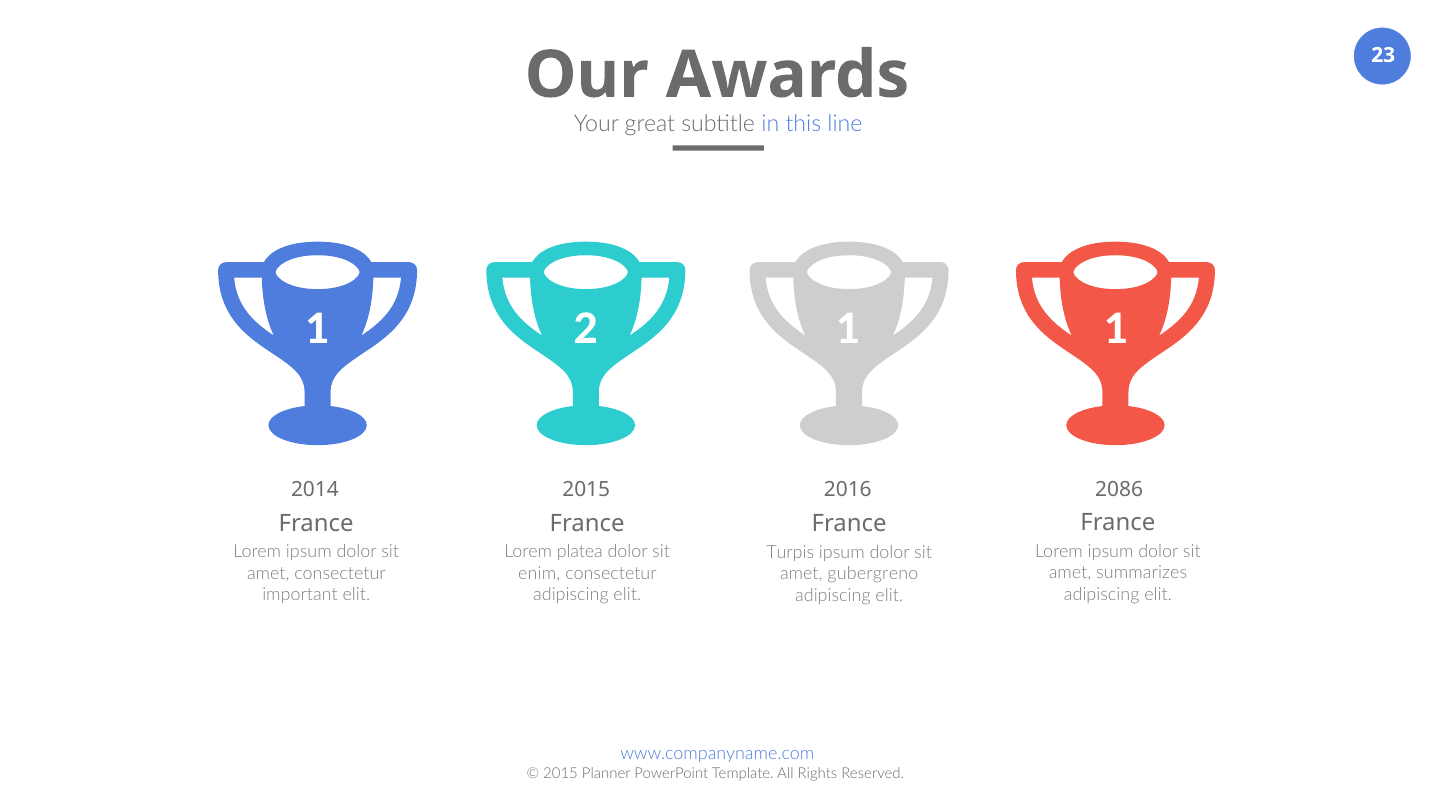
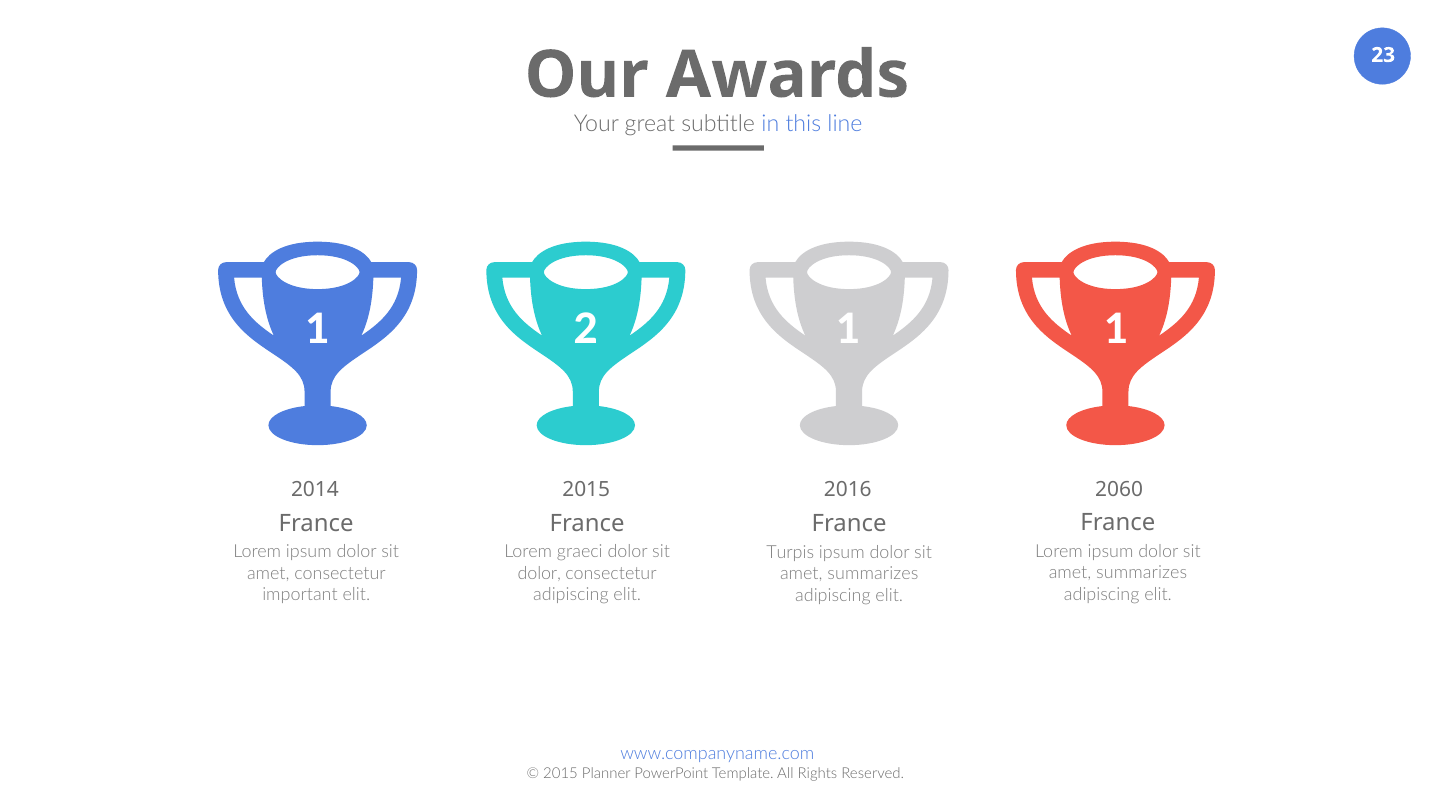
2086: 2086 -> 2060 (1119, 490)
platea: platea -> graeci (580, 552)
enim: enim -> dolor (539, 573)
gubergreno: gubergreno -> summarizes (873, 574)
